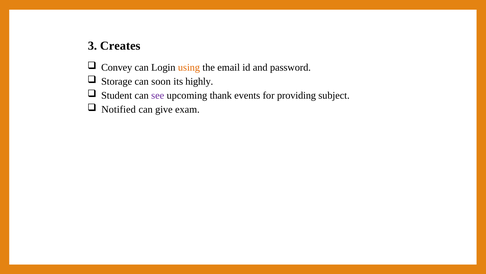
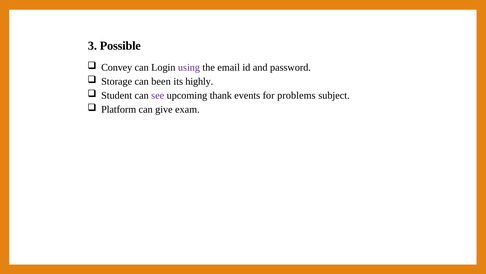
Creates: Creates -> Possible (120, 46)
using colour: orange -> purple (189, 67)
soon: soon -> been (161, 81)
providing: providing -> problems (296, 95)
Notified: Notified -> Platform (119, 109)
